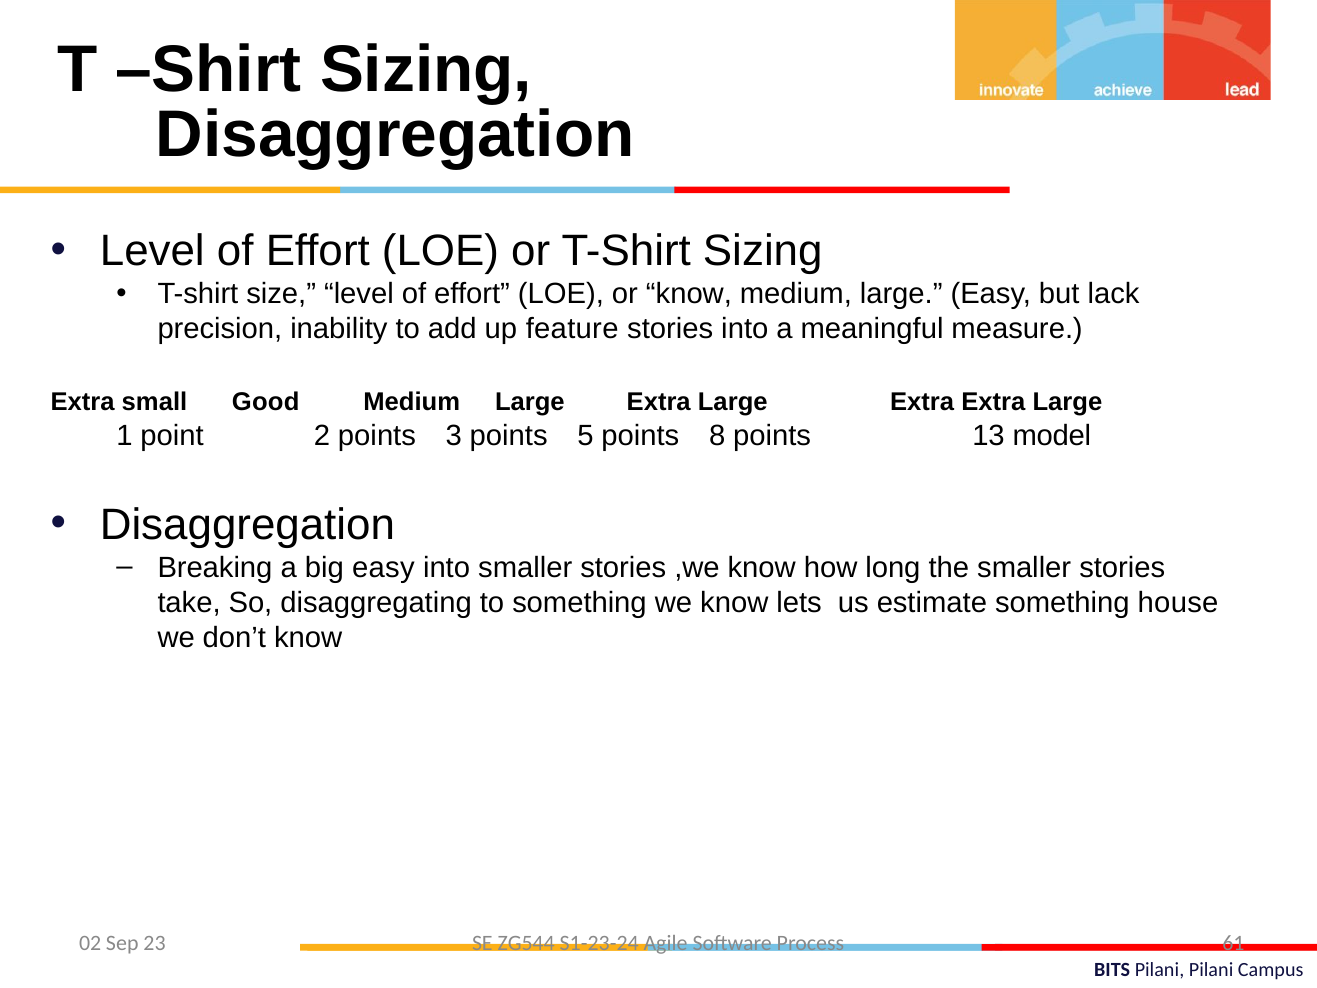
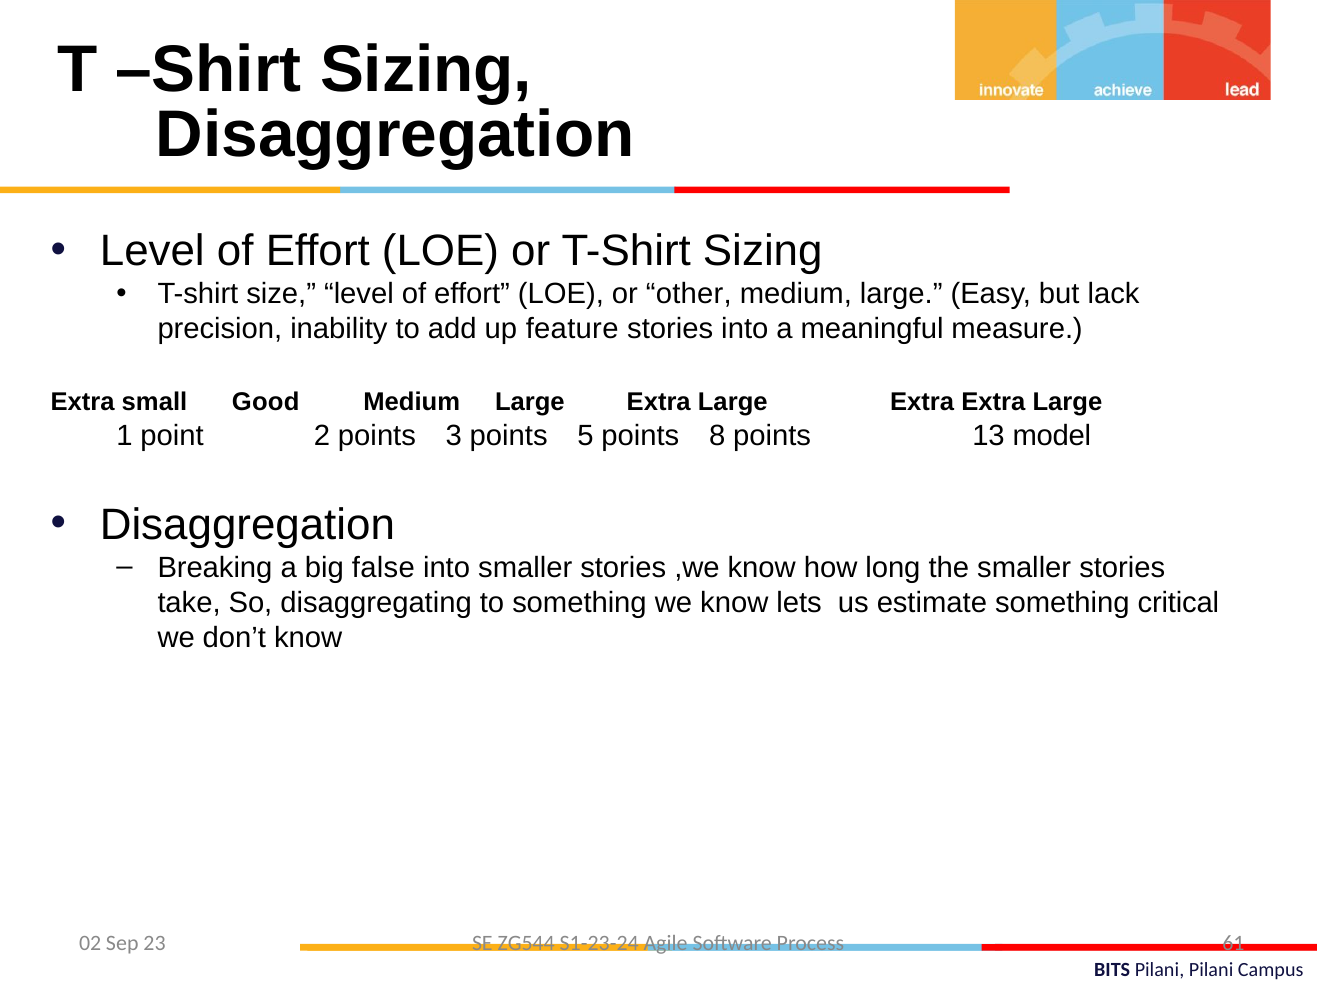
or know: know -> other (689, 294)
big easy: easy -> false (383, 568)
house: house -> critical (1178, 603)
